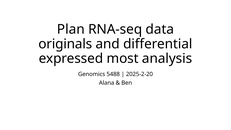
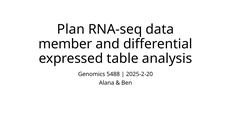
originals: originals -> member (65, 44)
most: most -> table (123, 58)
